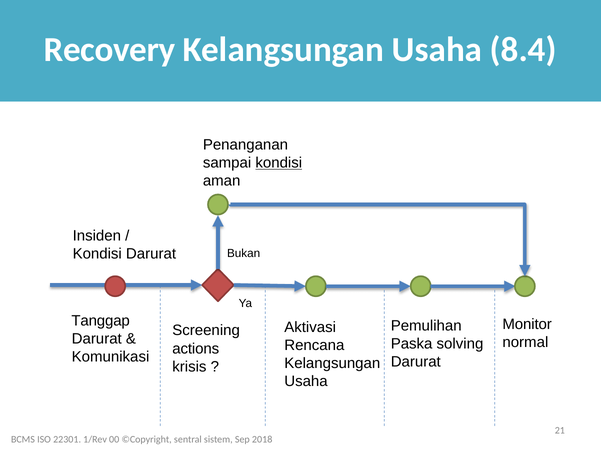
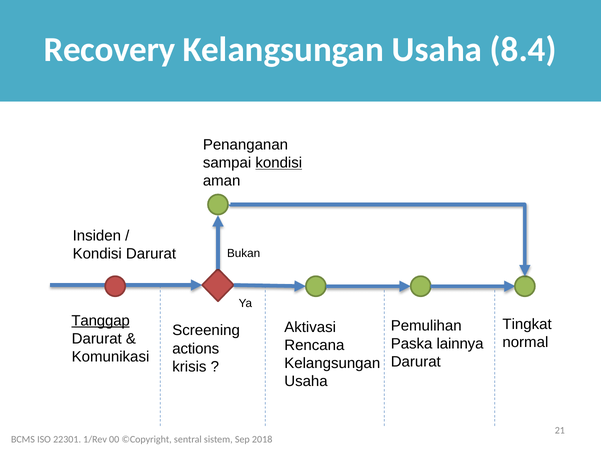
Tanggap underline: none -> present (101, 321)
Monitor: Monitor -> Tingkat (527, 324)
solving: solving -> lainnya (460, 343)
